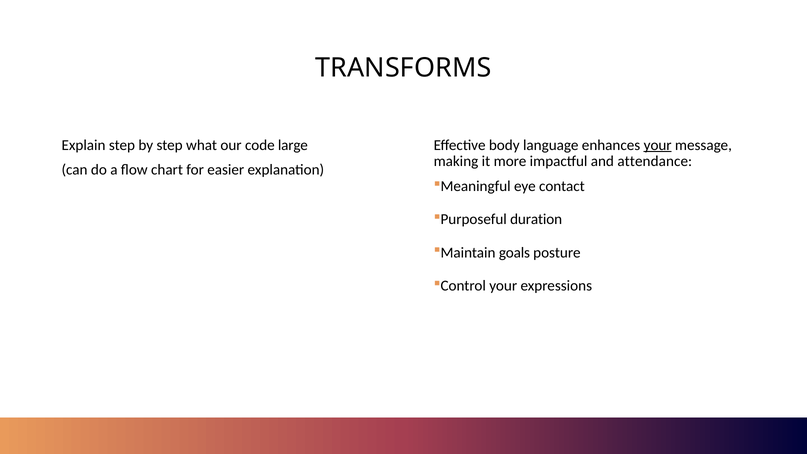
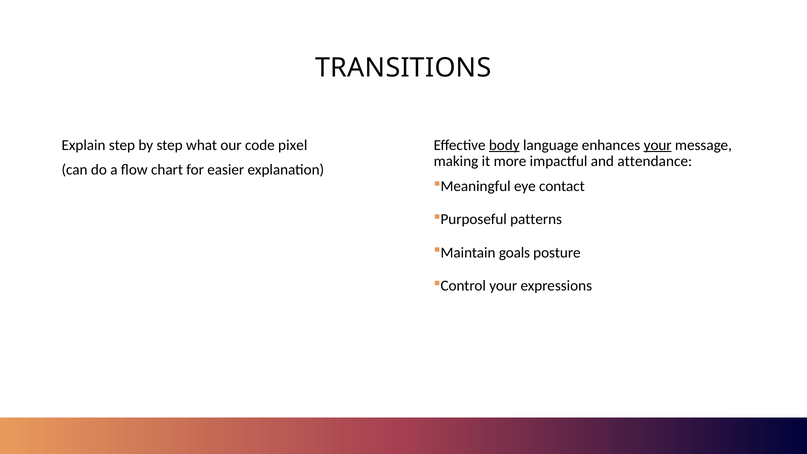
TRANSFORMS: TRANSFORMS -> TRANSITIONS (403, 68)
large: large -> pixel (293, 145)
body underline: none -> present (504, 145)
duration: duration -> patterns (536, 219)
